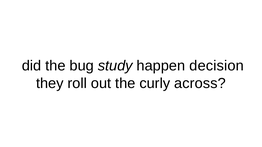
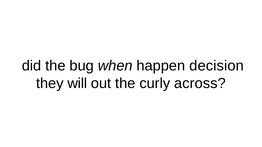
study: study -> when (115, 66)
roll: roll -> will (77, 83)
